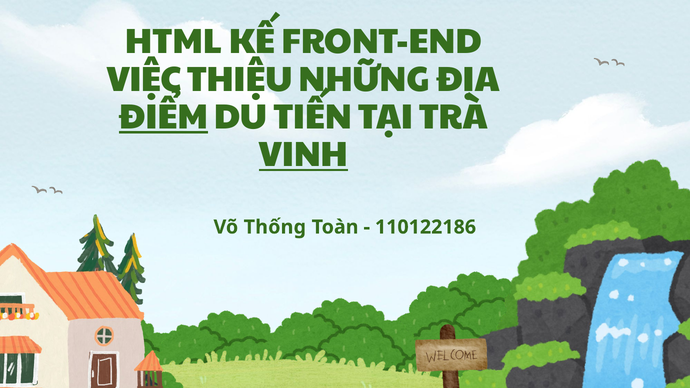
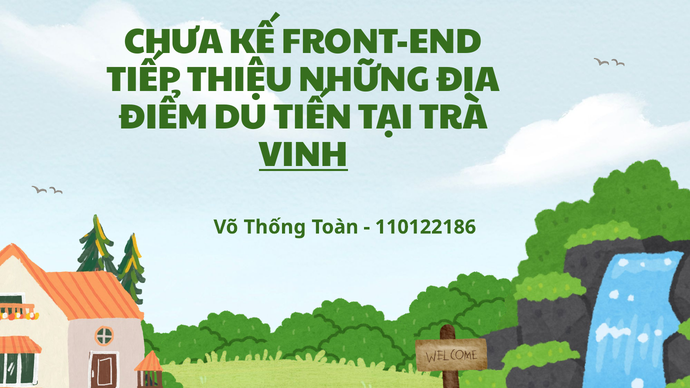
HTML: HTML -> CHƯA (174, 42)
VIỆC: VIỆC -> TIẾP (144, 80)
ĐIỂM underline: present -> none (163, 117)
